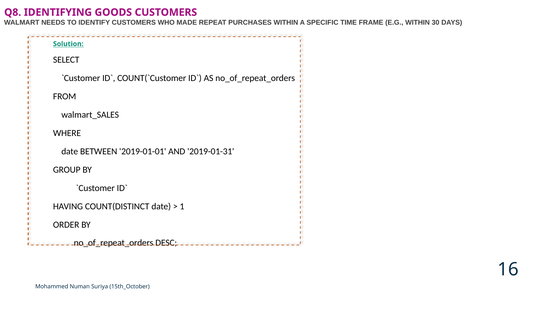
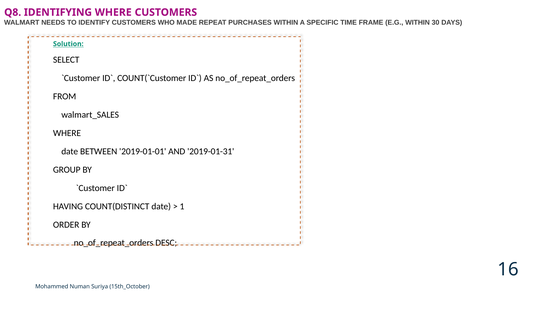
IDENTIFYING GOODS: GOODS -> WHERE (113, 12)
